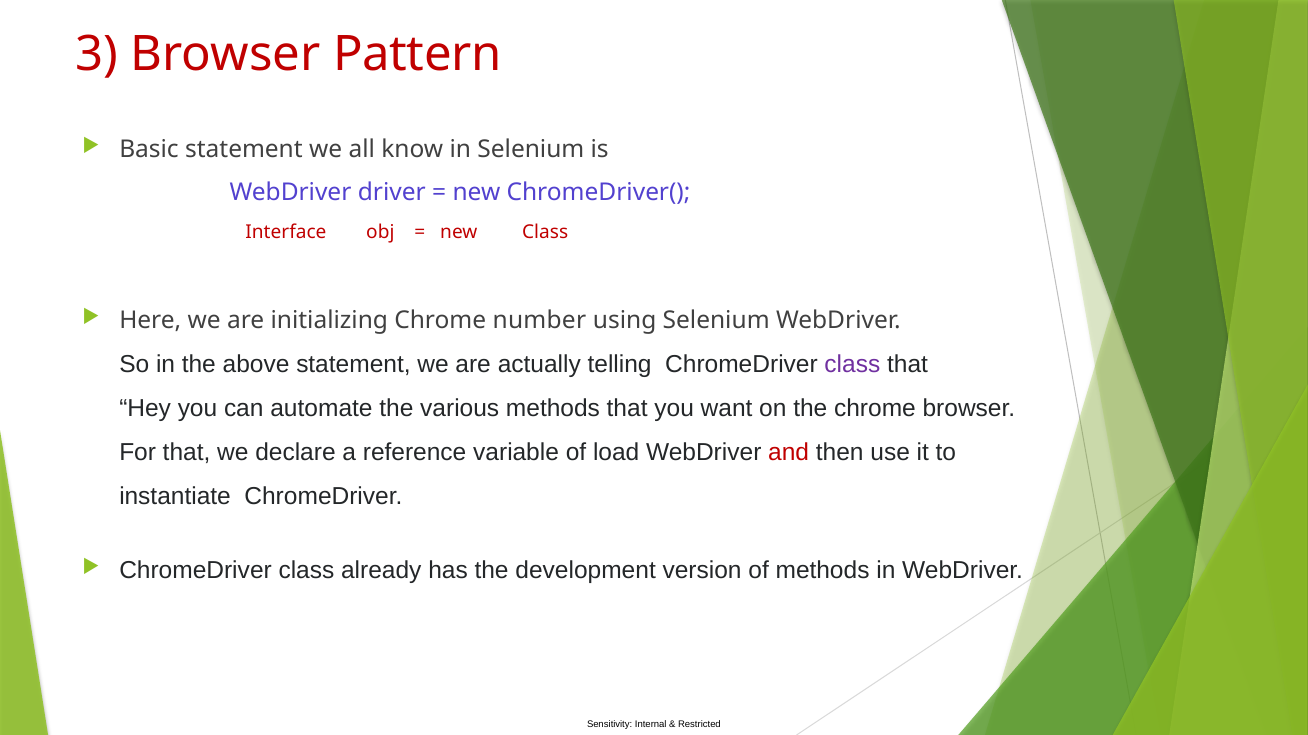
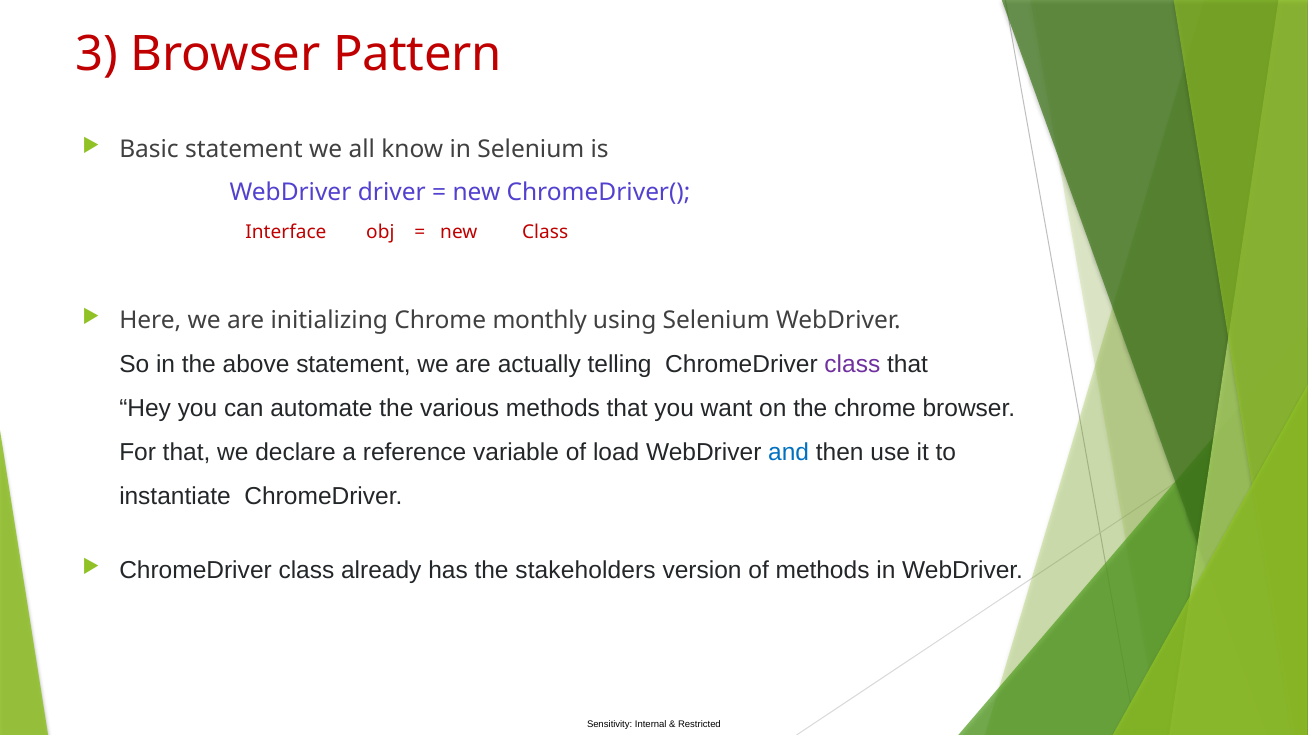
number: number -> monthly (540, 320)
and colour: red -> blue (789, 453)
development: development -> stakeholders (586, 571)
